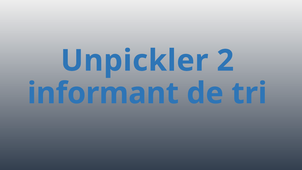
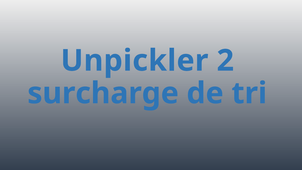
informant: informant -> surcharge (103, 93)
